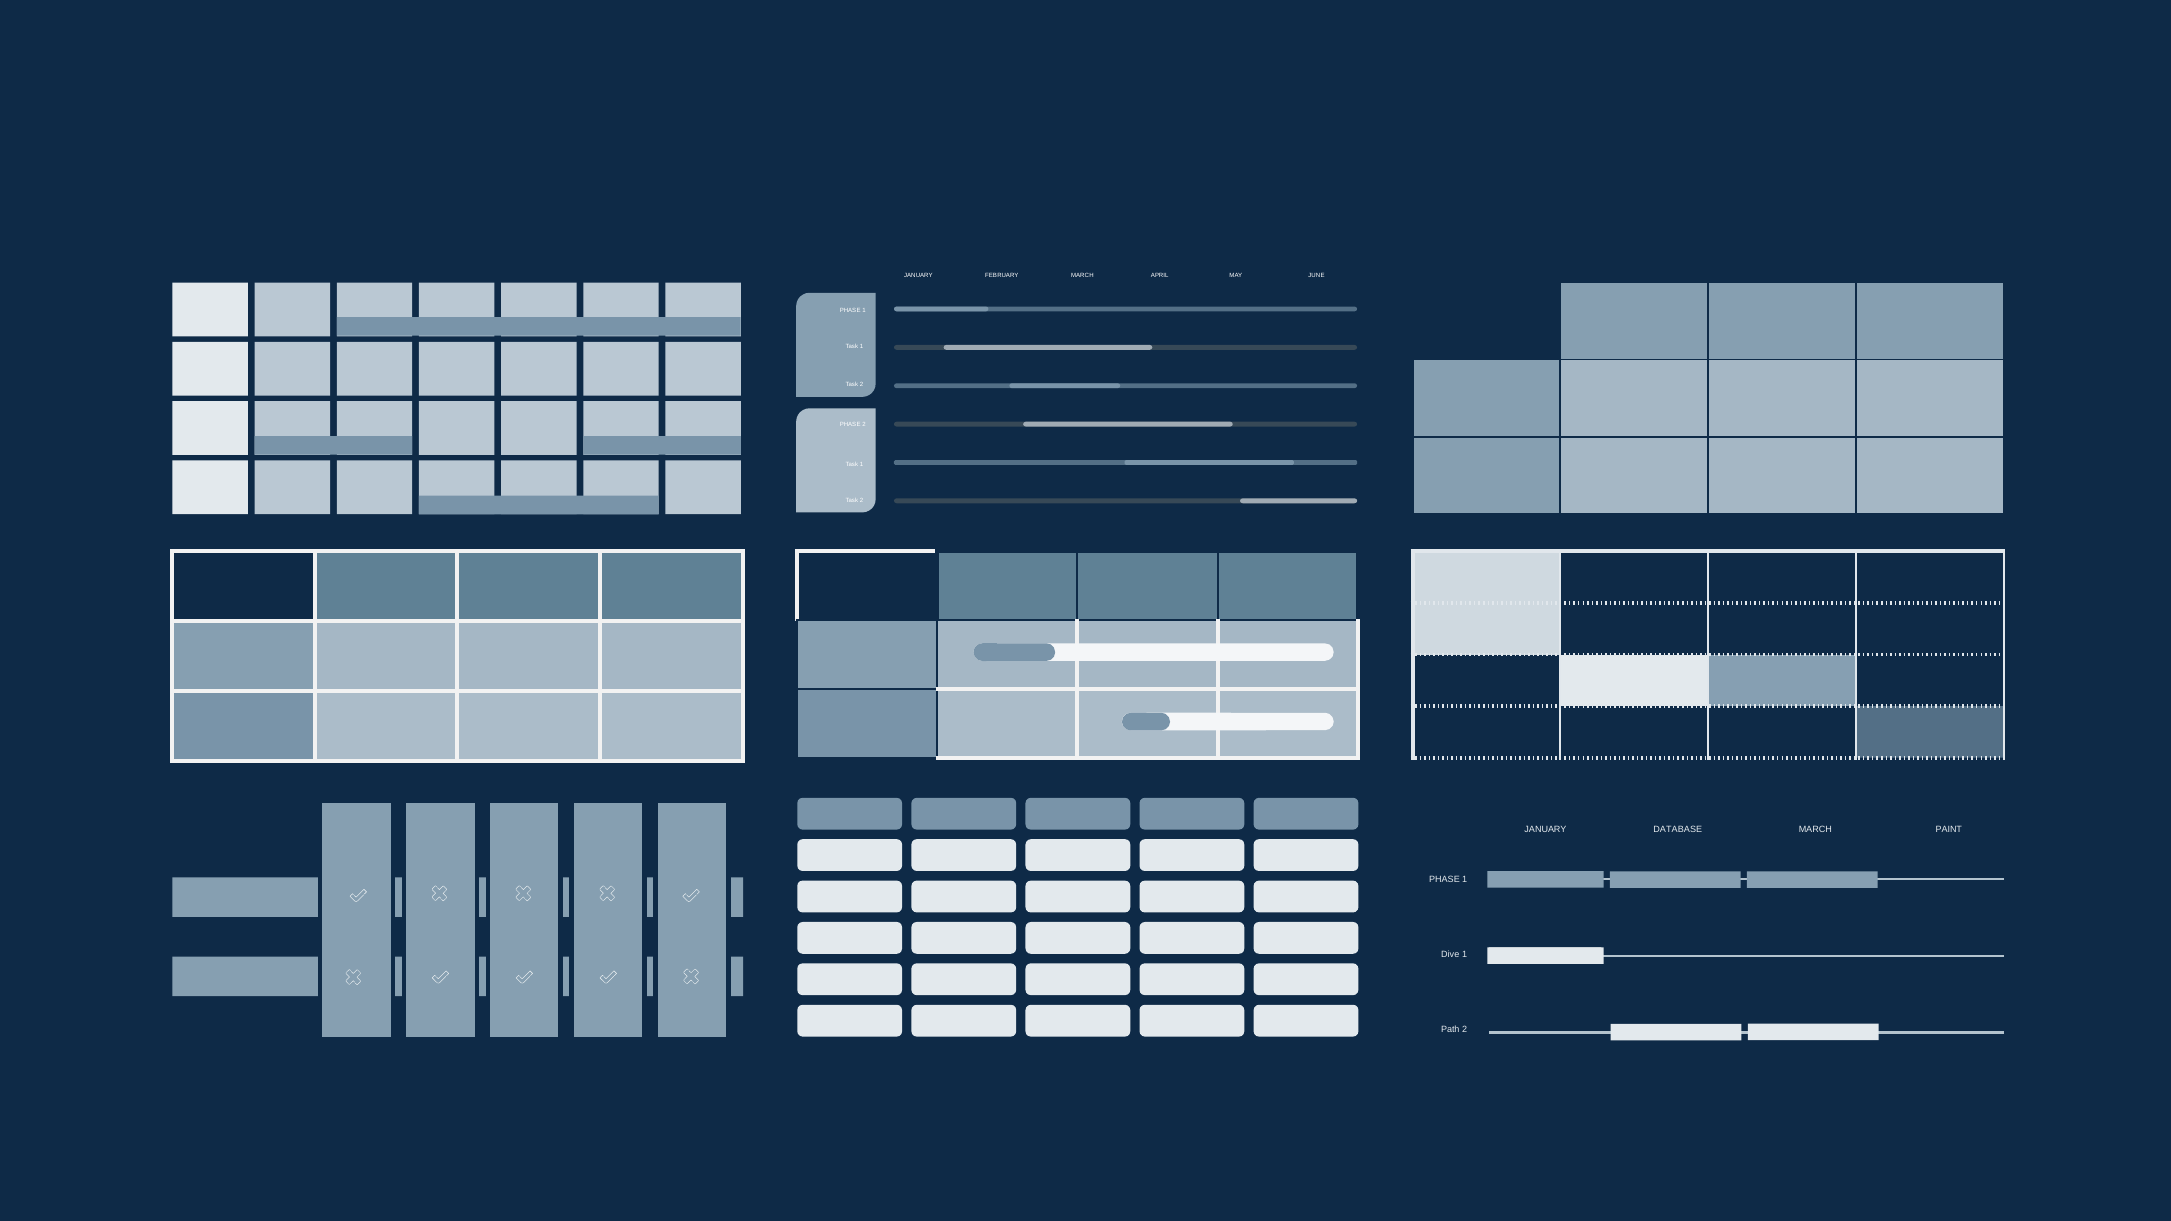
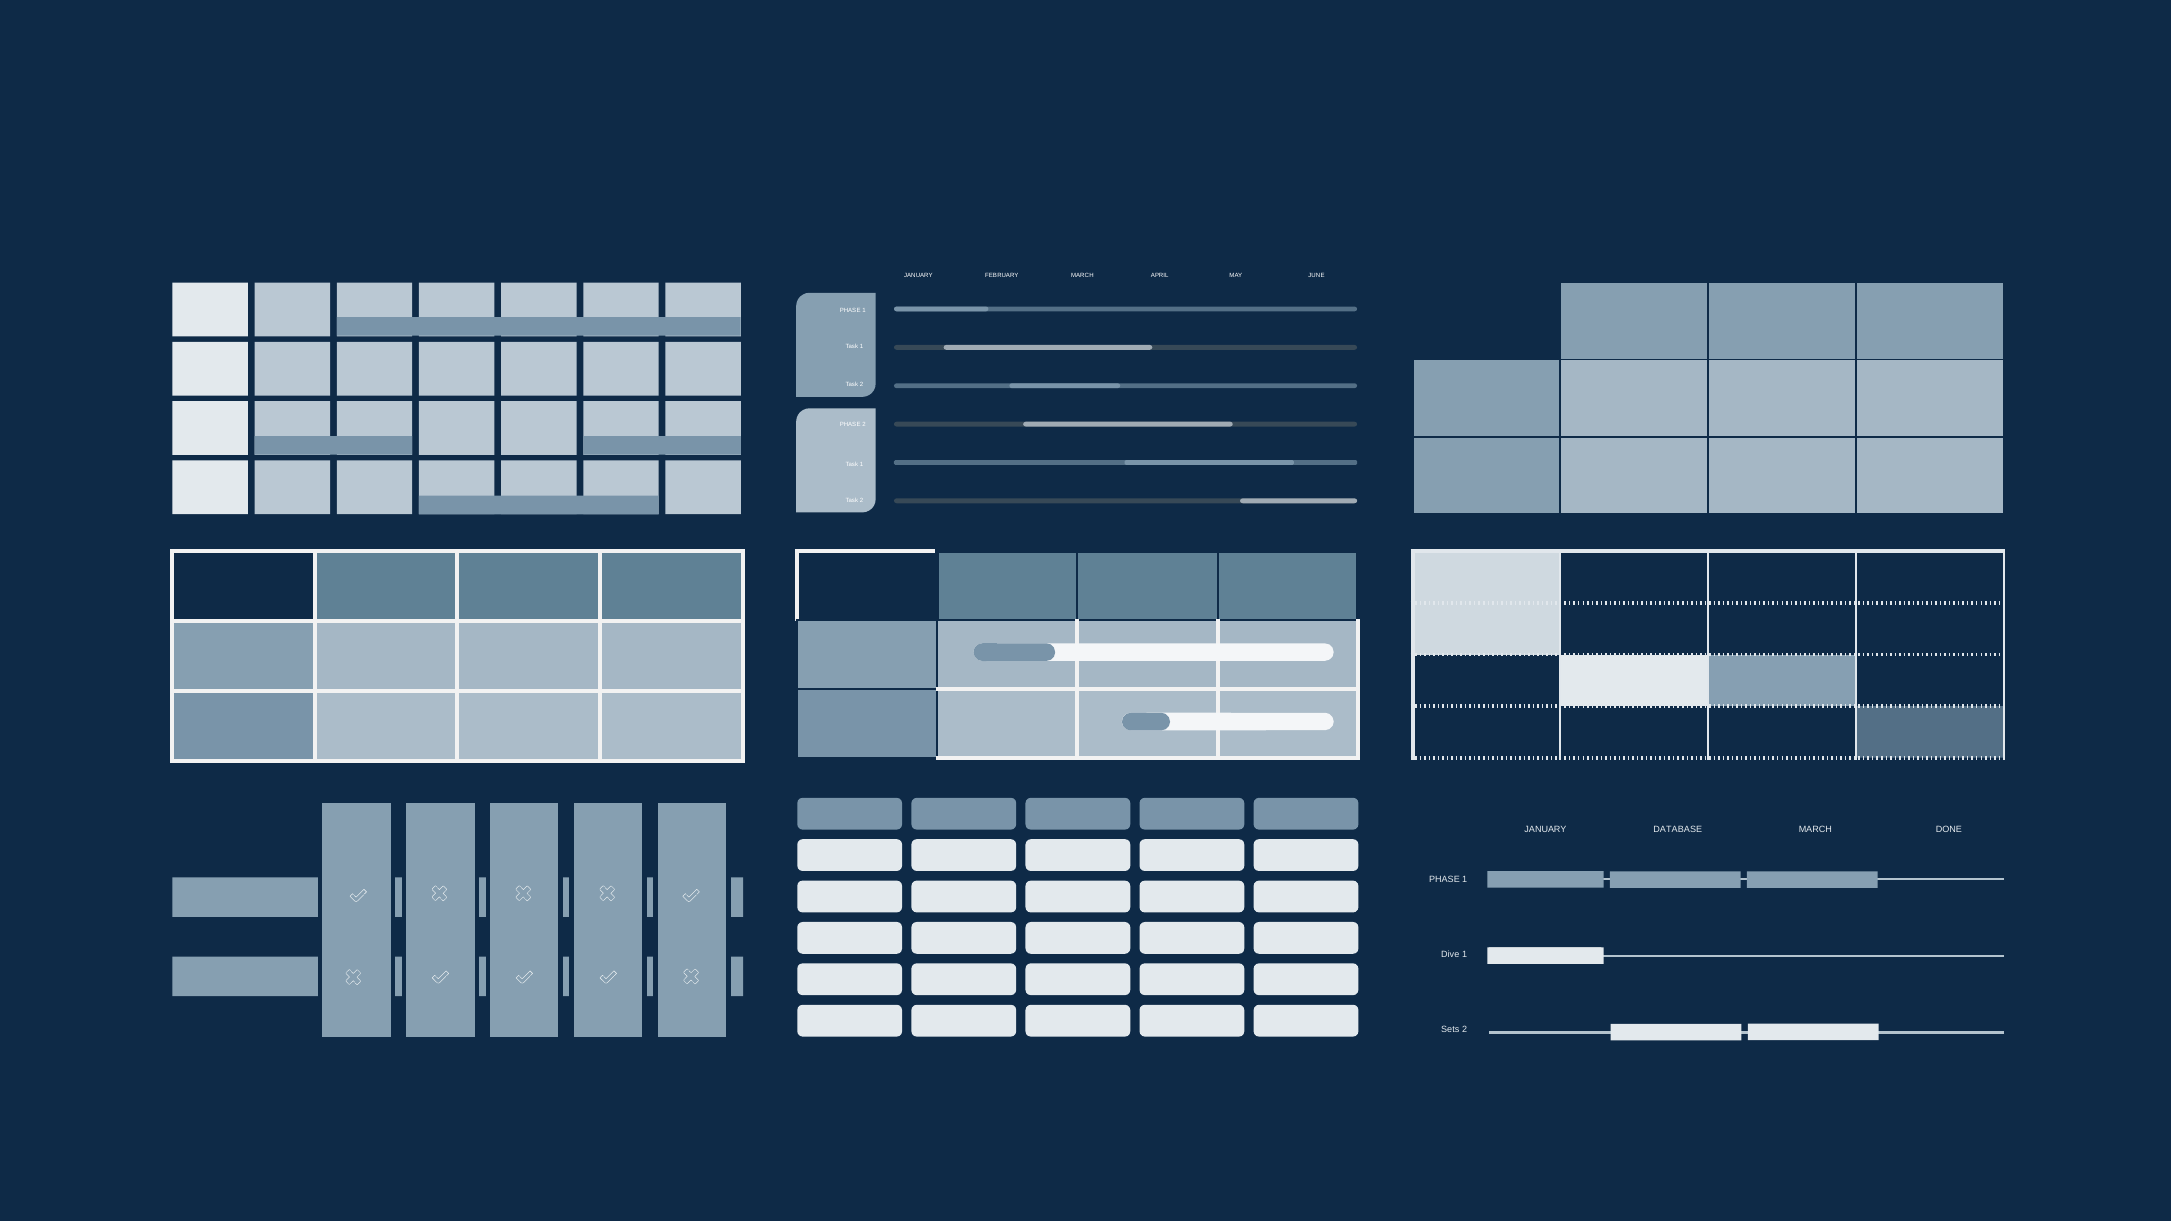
PAINT: PAINT -> DONE (1949, 830)
Path: Path -> Sets (1450, 1030)
